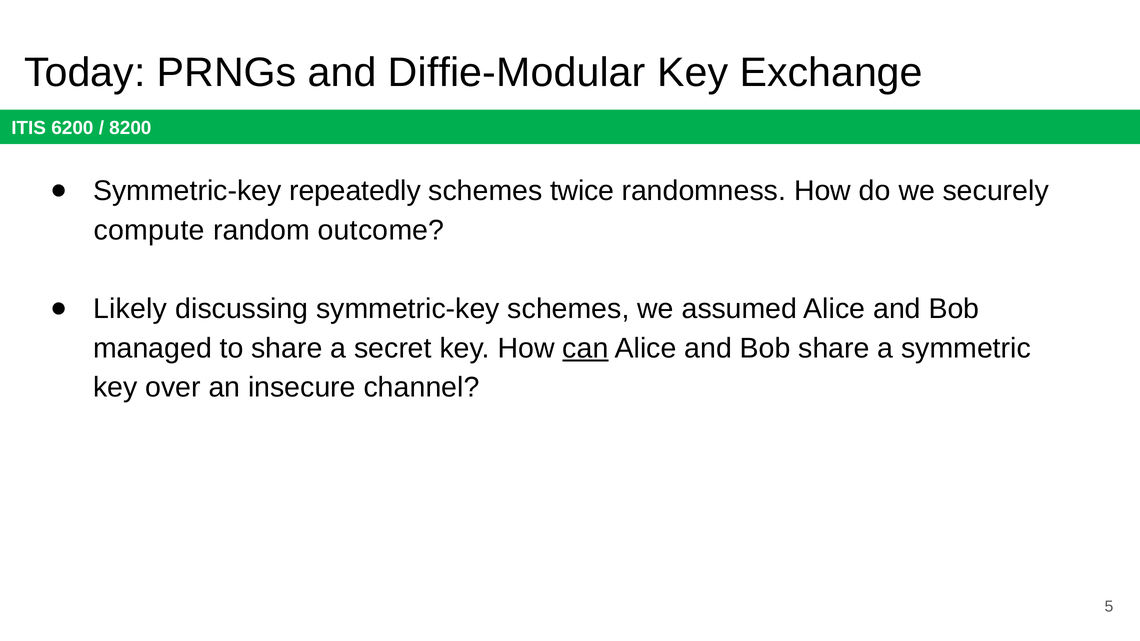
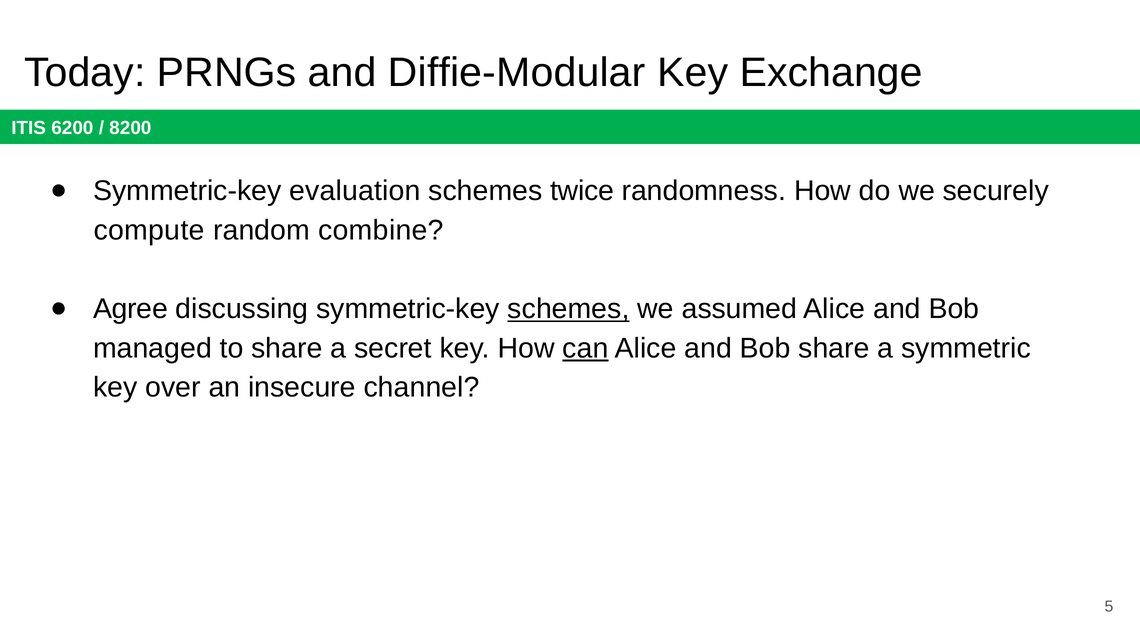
repeatedly: repeatedly -> evaluation (355, 191)
outcome: outcome -> combine (381, 230)
Likely: Likely -> Agree (130, 309)
schemes underline: none -> present (568, 309)
